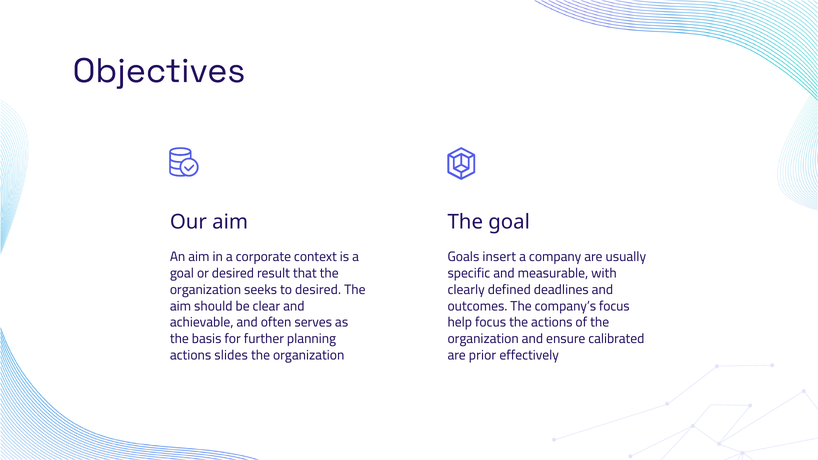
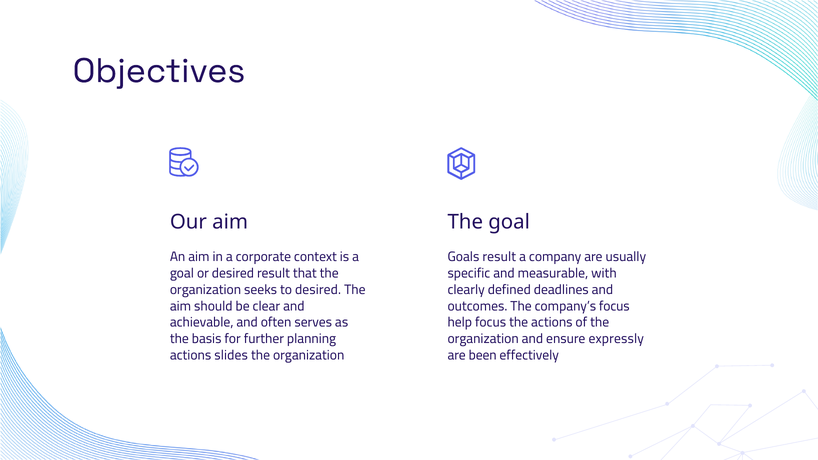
Goals insert: insert -> result (499, 257)
calibrated: calibrated -> expressly (616, 339)
prior: prior -> been (483, 355)
